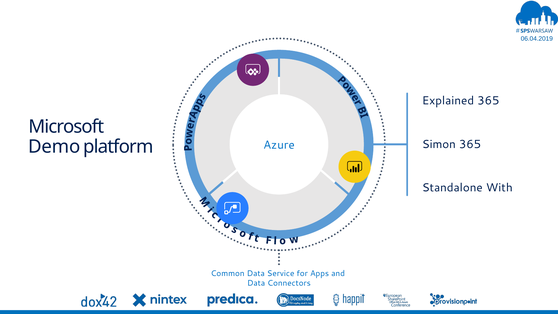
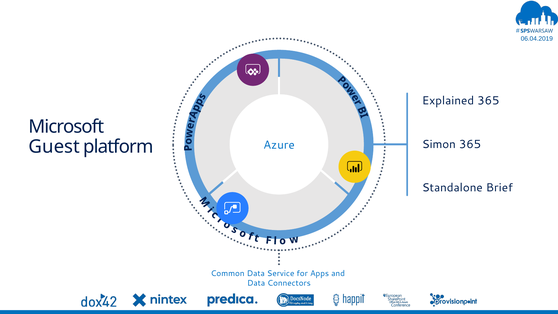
Demo: Demo -> Guest (54, 147)
With: With -> Brief (499, 188)
